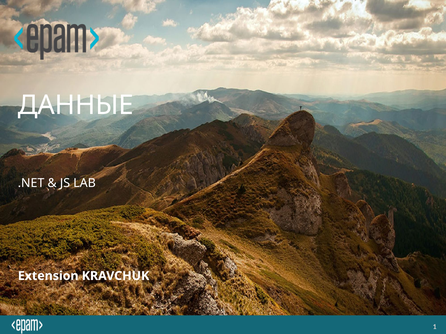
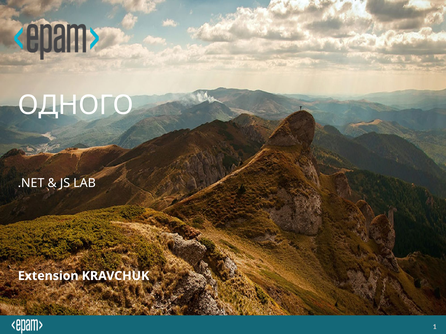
ДАННЫЕ: ДАННЫЕ -> ОДНОГО (76, 105)
